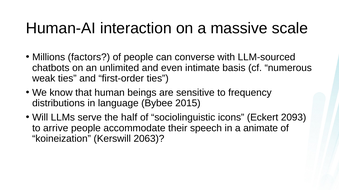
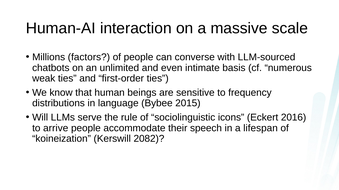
half: half -> rule (129, 118)
2093: 2093 -> 2016 (294, 118)
animate: animate -> lifespan (261, 128)
2063: 2063 -> 2082 (149, 139)
